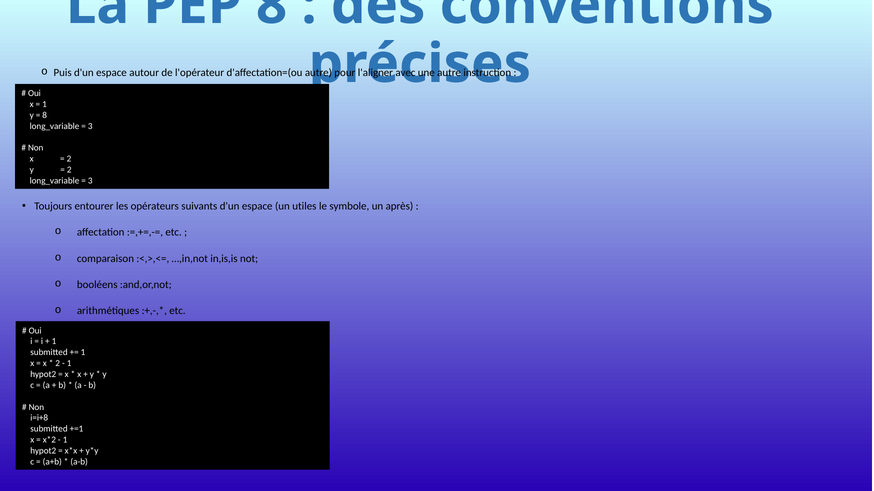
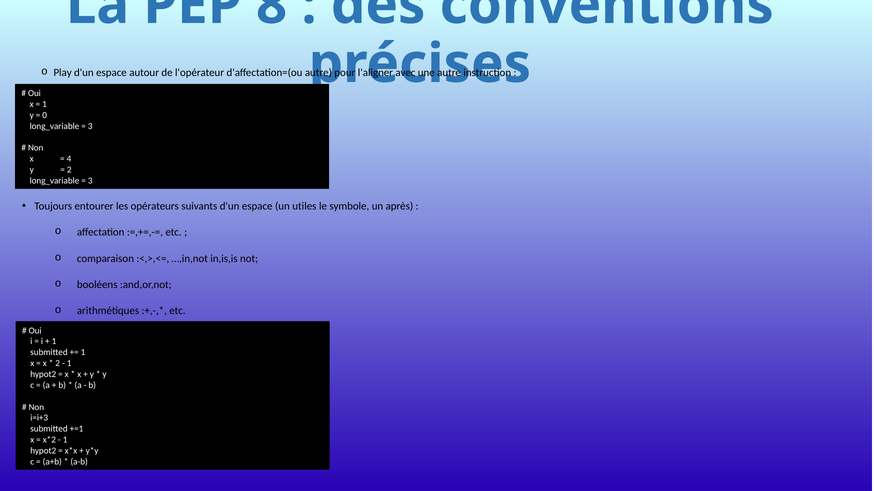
Puis: Puis -> Play (63, 73)
8: 8 -> 0 (45, 115)
2: 2 -> 4 (69, 159)
i=i+8: i=i+8 -> i=i+3 (39, 418)
